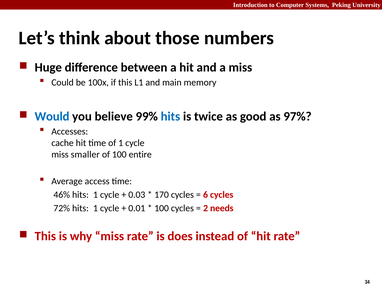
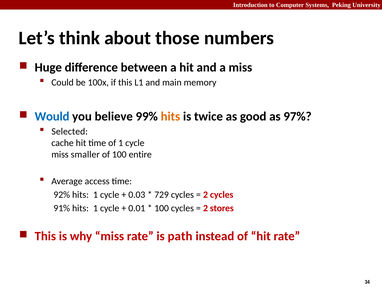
hits colour: blue -> orange (170, 116)
Accesses: Accesses -> Selected (70, 131)
46%: 46% -> 92% (62, 194)
170: 170 -> 729 (162, 194)
6: 6 -> 2 (206, 194)
72%: 72% -> 91% (62, 208)
needs: needs -> stores (222, 208)
does: does -> path (180, 236)
